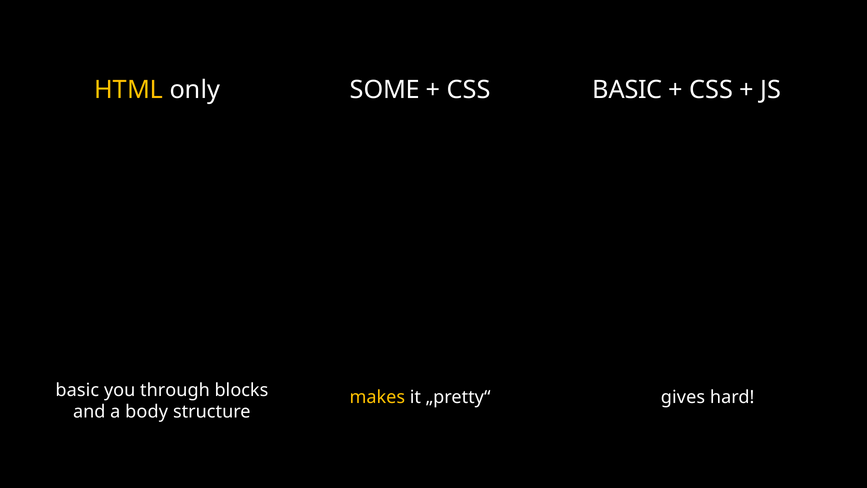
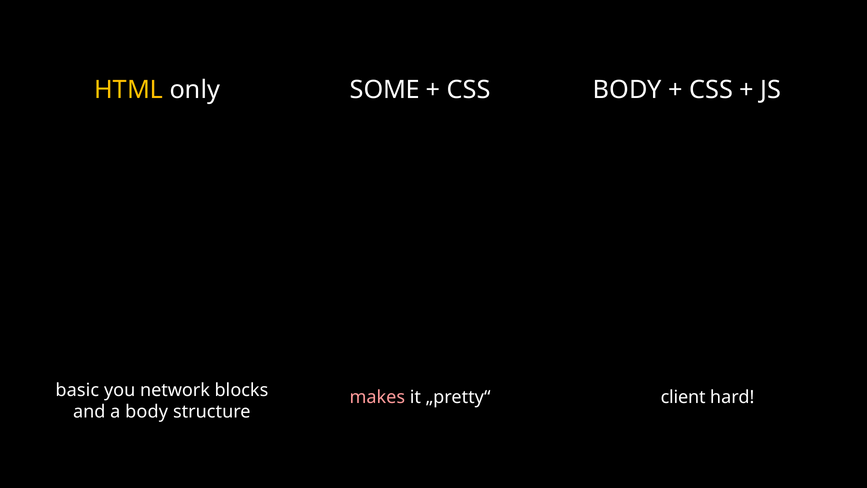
CSS BASIC: BASIC -> BODY (627, 90)
through: through -> network (175, 390)
makes colour: yellow -> pink (377, 397)
gives: gives -> client (683, 397)
